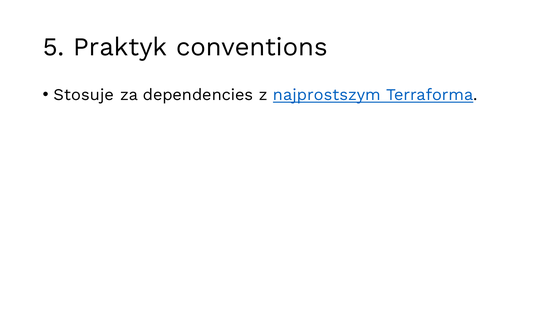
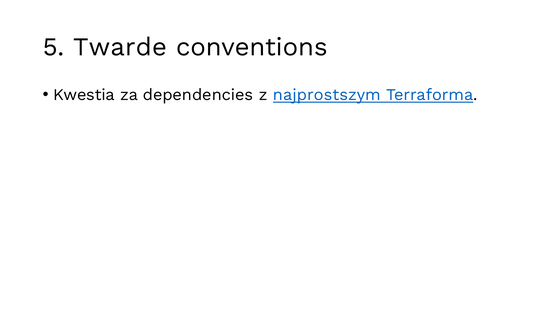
Praktyk: Praktyk -> Twarde (120, 47)
Stosuje: Stosuje -> Kwestia (84, 95)
